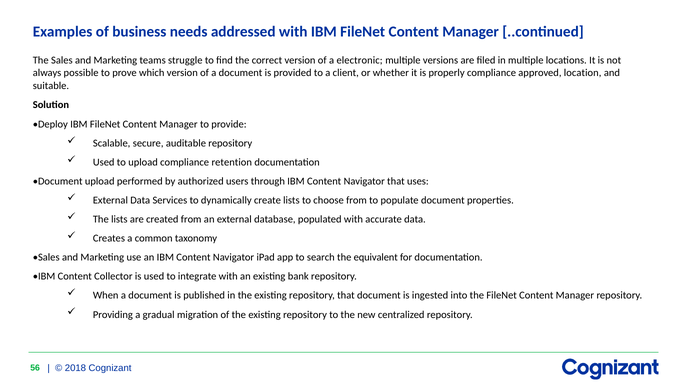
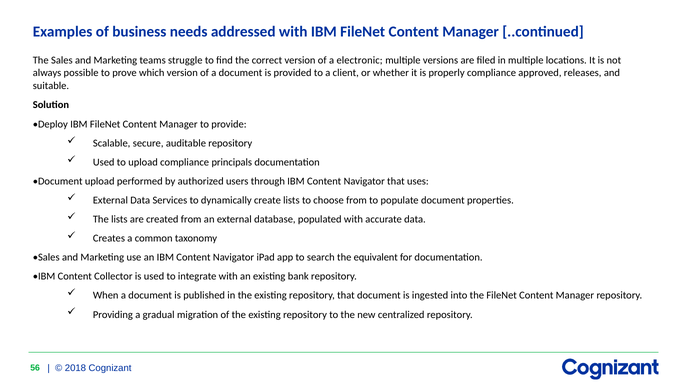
location: location -> releases (583, 73)
retention: retention -> principals (232, 163)
